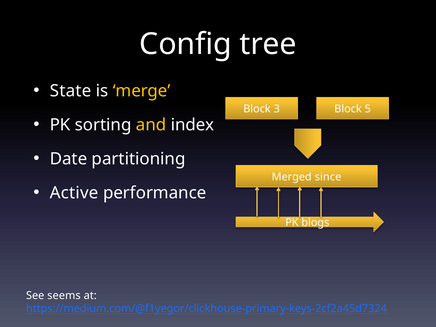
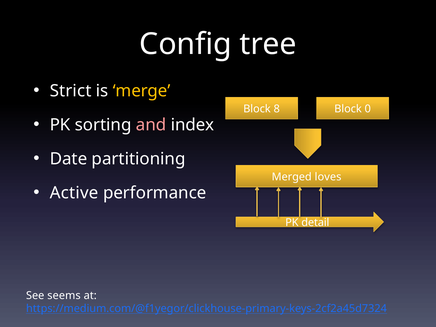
State: State -> Strict (71, 91)
3: 3 -> 8 (277, 109)
5: 5 -> 0 (368, 109)
and colour: yellow -> pink (151, 125)
since: since -> loves (328, 177)
blogs: blogs -> detail (315, 223)
